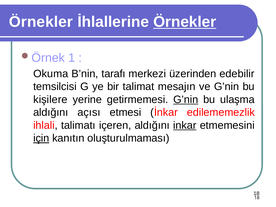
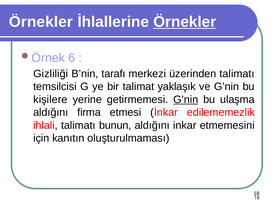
1: 1 -> 6 (72, 58)
Okuma: Okuma -> Gizliliği (51, 74)
üzerinden edebilir: edebilir -> talimatı (237, 74)
mesajın: mesajın -> yaklaşık (177, 87)
açısı: açısı -> firma (89, 112)
içeren: içeren -> bunun (115, 125)
inkar underline: present -> none (185, 125)
için underline: present -> none (41, 138)
